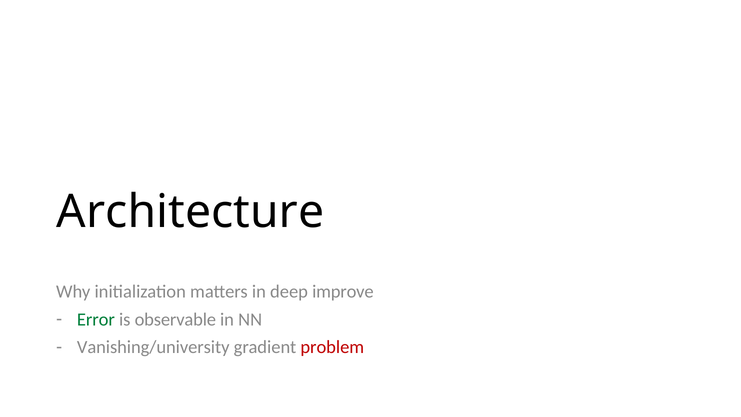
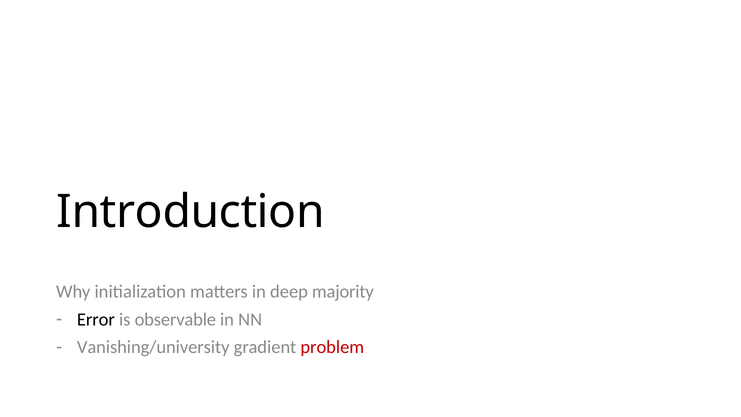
Architecture: Architecture -> Introduction (191, 212)
improve: improve -> majority (343, 292)
Error colour: green -> black (96, 319)
